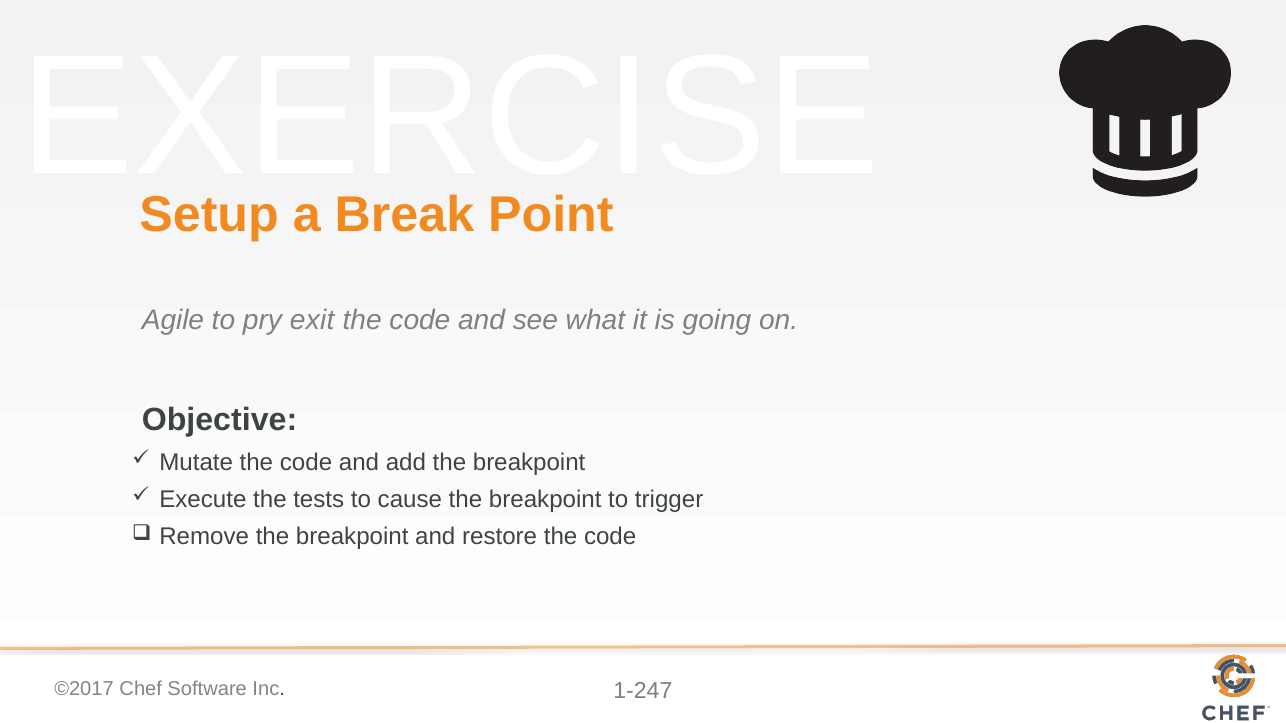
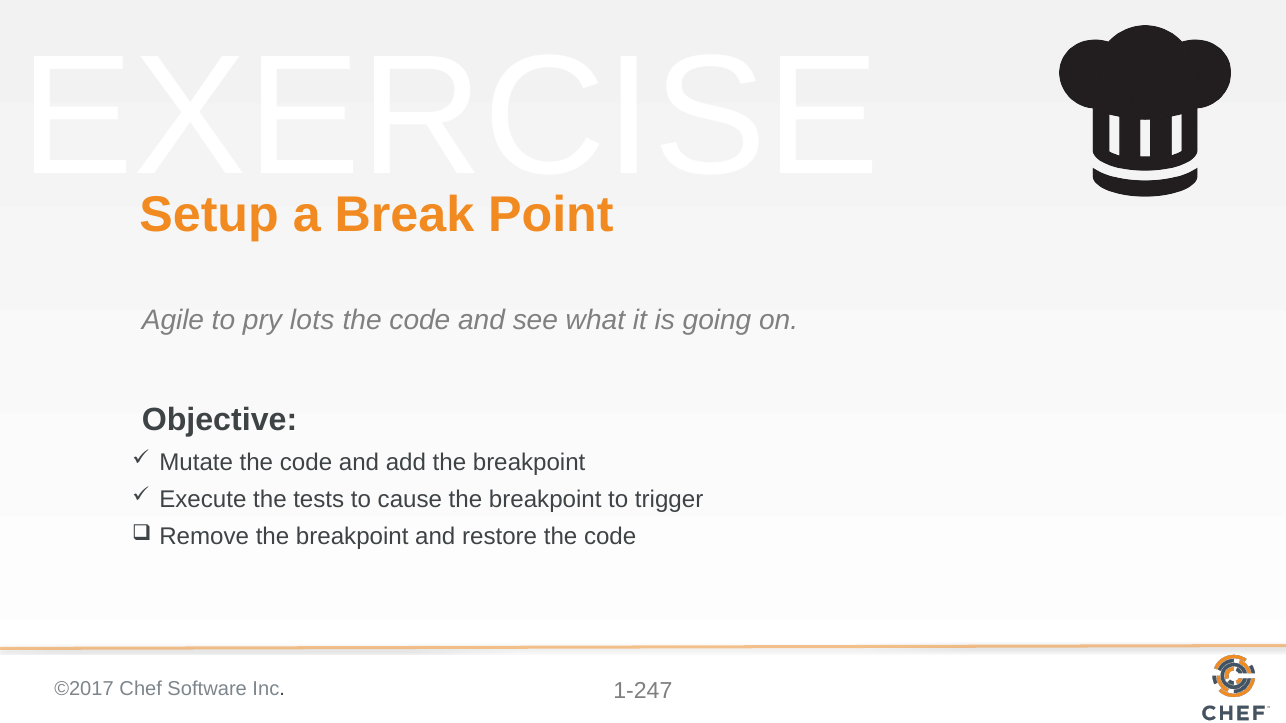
exit: exit -> lots (312, 320)
